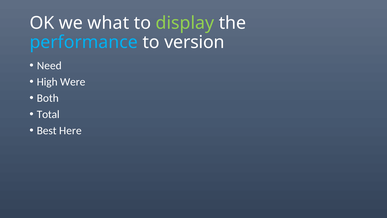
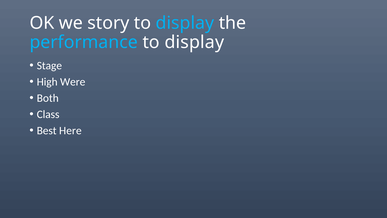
what: what -> story (108, 23)
display colour: light green -> light blue (185, 23)
version: version -> display (194, 42)
Need: Need -> Stage (49, 65)
Total: Total -> Class (48, 114)
